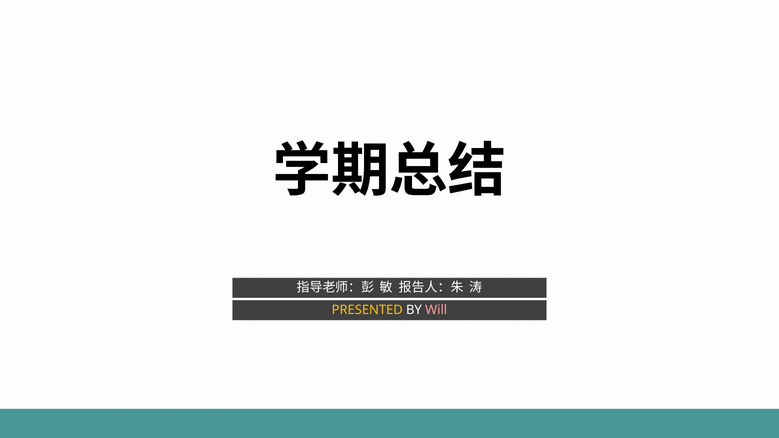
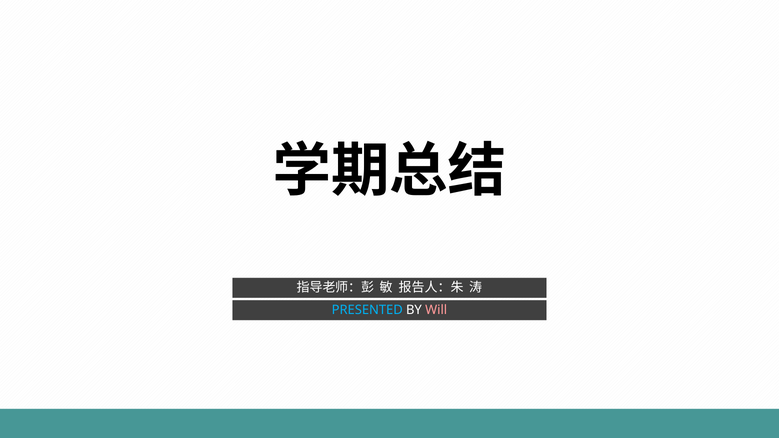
PRESENTED colour: yellow -> light blue (367, 310)
